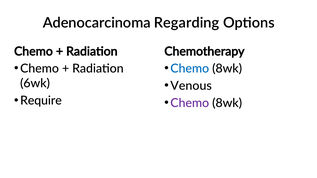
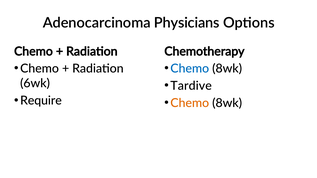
Regarding: Regarding -> Physicians (187, 23)
Venous: Venous -> Tardive (191, 86)
Chemo colour: purple -> orange (190, 103)
